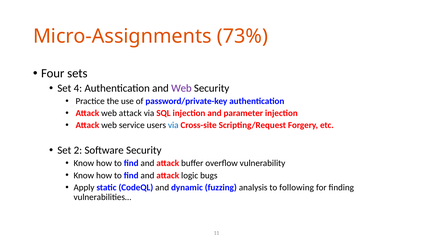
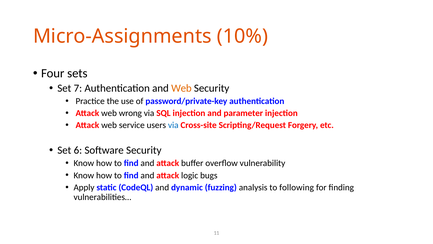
73%: 73% -> 10% (242, 36)
4: 4 -> 7 (78, 88)
Web colour: purple -> orange (181, 88)
web attack: attack -> wrong (130, 113)
2: 2 -> 6 (78, 150)
